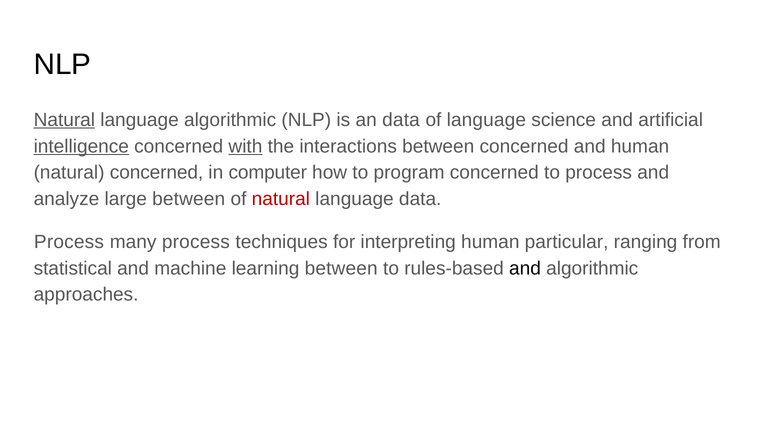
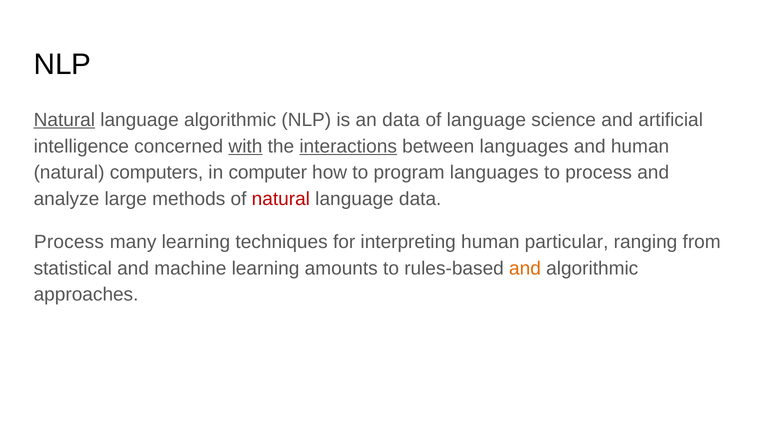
intelligence underline: present -> none (81, 146)
interactions underline: none -> present (348, 146)
between concerned: concerned -> languages (524, 146)
natural concerned: concerned -> computers (157, 173)
program concerned: concerned -> languages (494, 173)
large between: between -> methods (189, 199)
many process: process -> learning (196, 242)
learning between: between -> amounts (341, 269)
and colour: black -> orange (525, 269)
